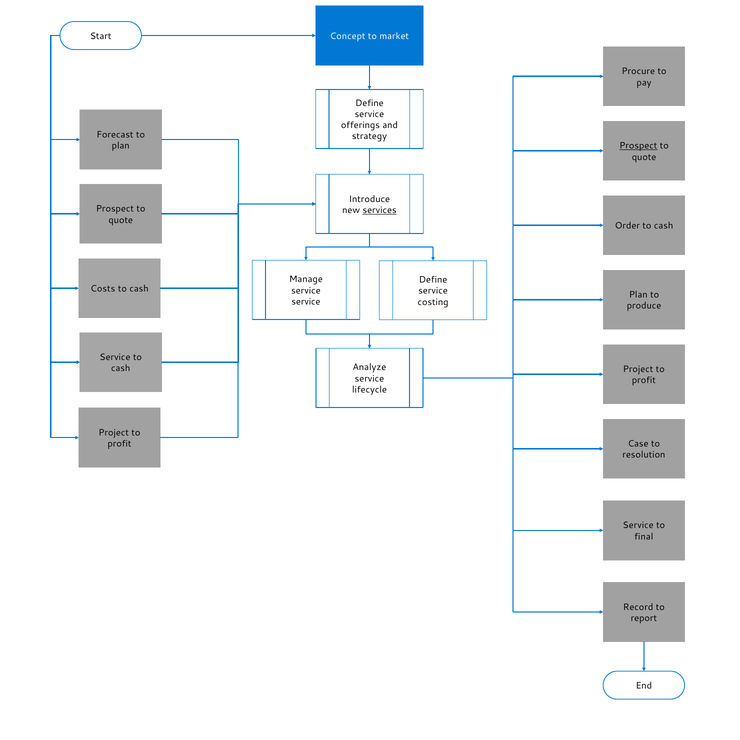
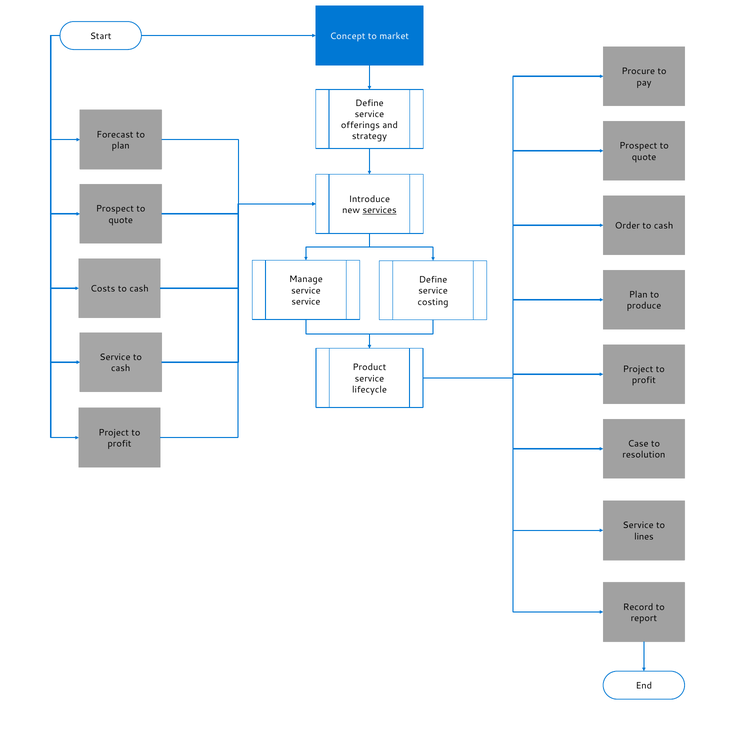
Prospect underline: present -> none (638, 146)
Analyze: Analyze -> Product (369, 367)
final: final -> lines (644, 537)
